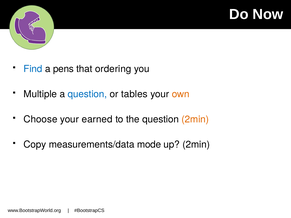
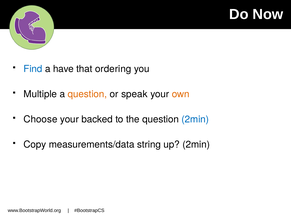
pens: pens -> have (63, 69)
question colour: blue -> orange (87, 94)
tables: tables -> speak (134, 94)
earned: earned -> backed (97, 119)
2min colour: orange -> blue (195, 119)
mode: mode -> string (149, 145)
